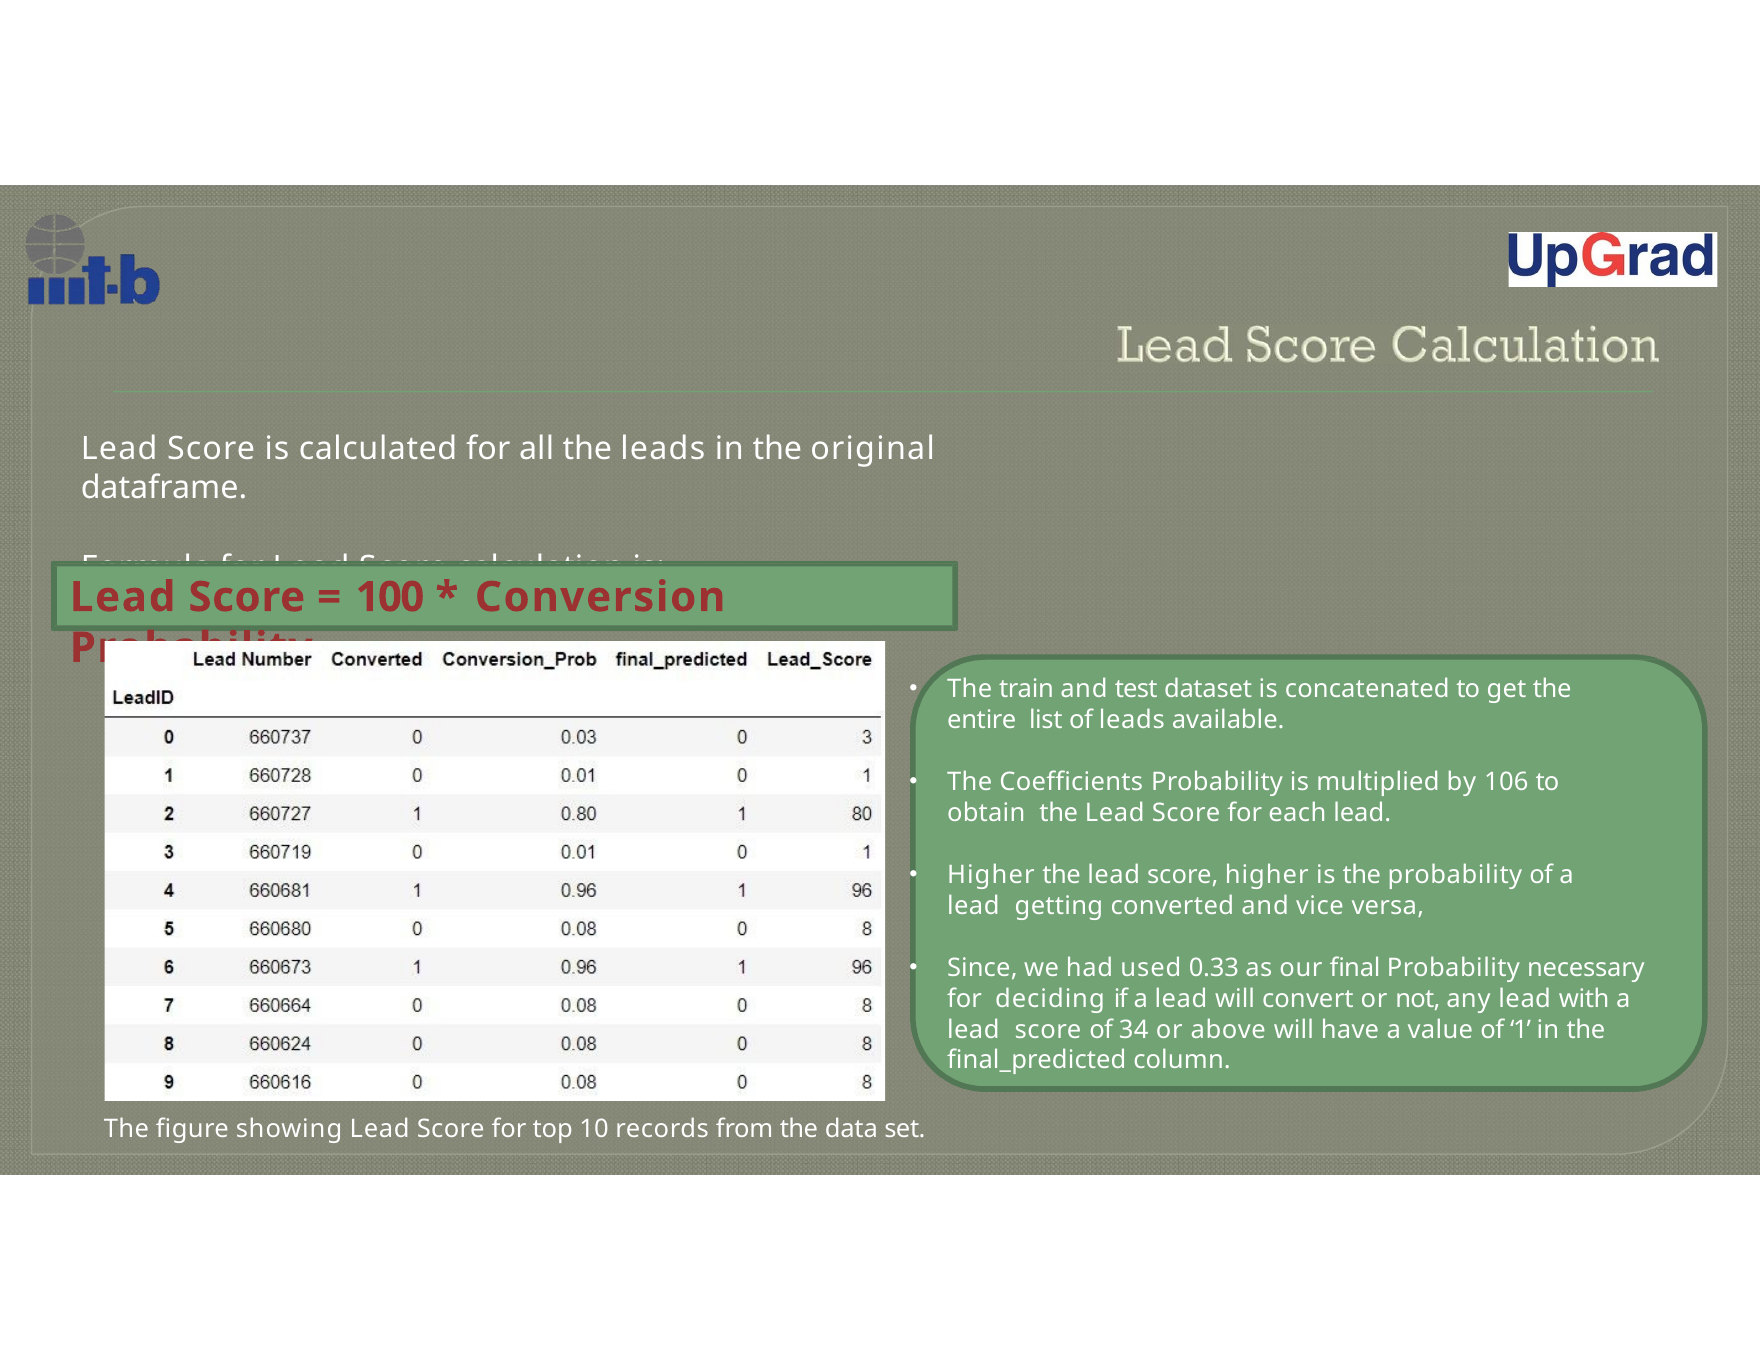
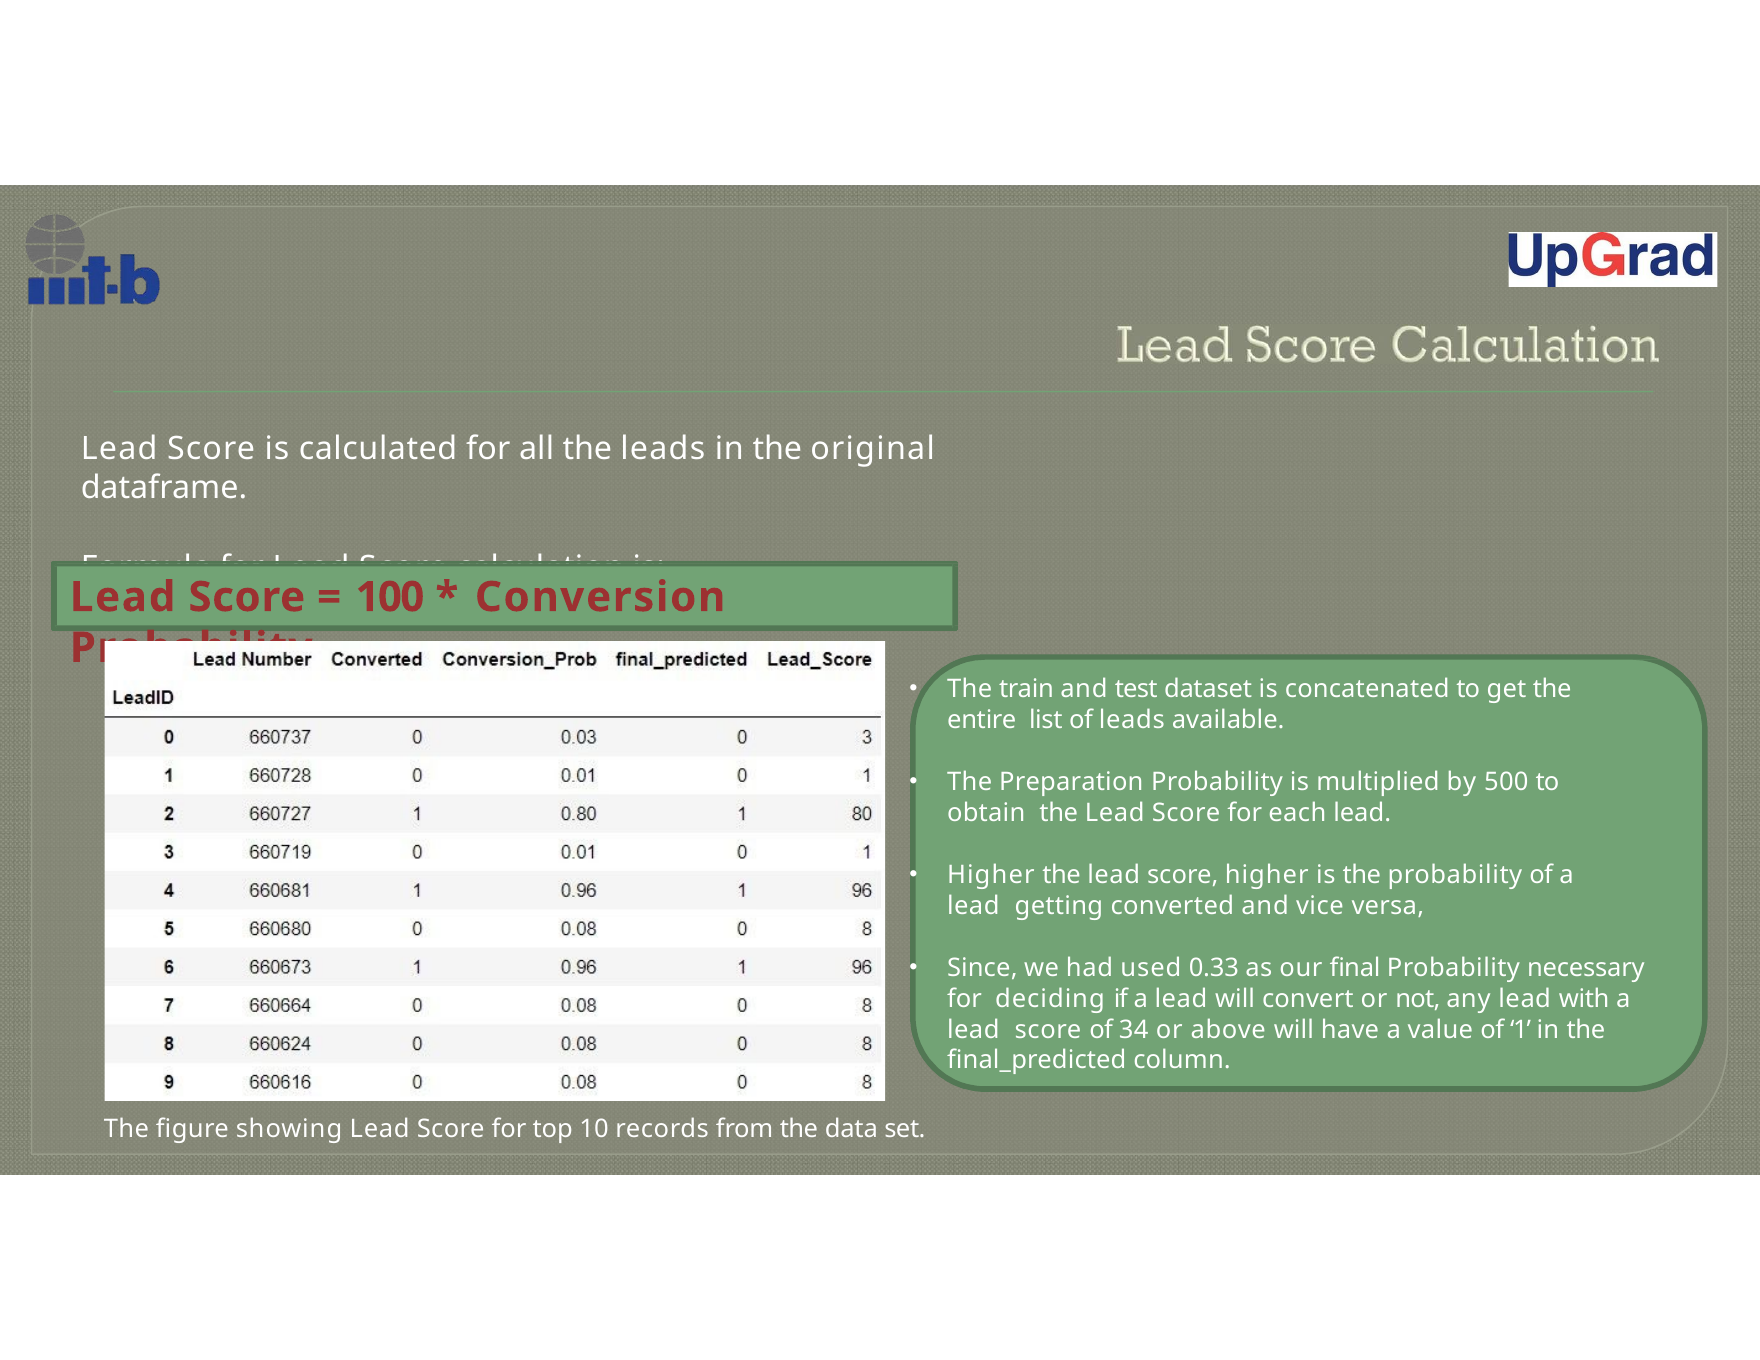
Coefficients: Coefficients -> Preparation (1071, 782)
106: 106 -> 500 (1506, 782)
